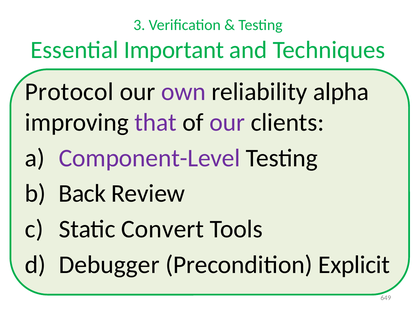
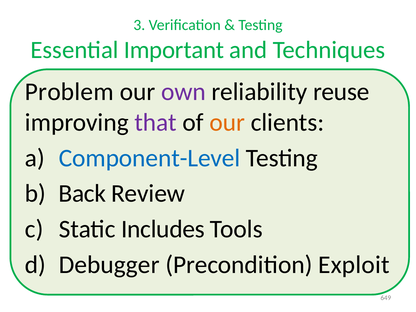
Protocol: Protocol -> Problem (69, 92)
alpha: alpha -> reuse (341, 92)
our colour: purple -> orange (227, 122)
Component-Level colour: purple -> blue (150, 158)
Convert: Convert -> Includes (163, 229)
Explicit: Explicit -> Exploit (354, 265)
